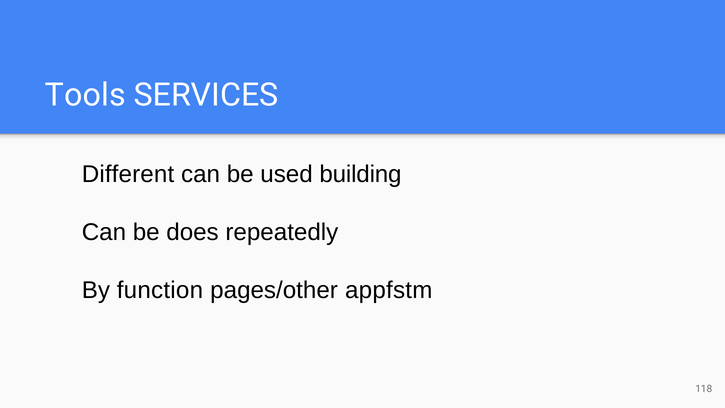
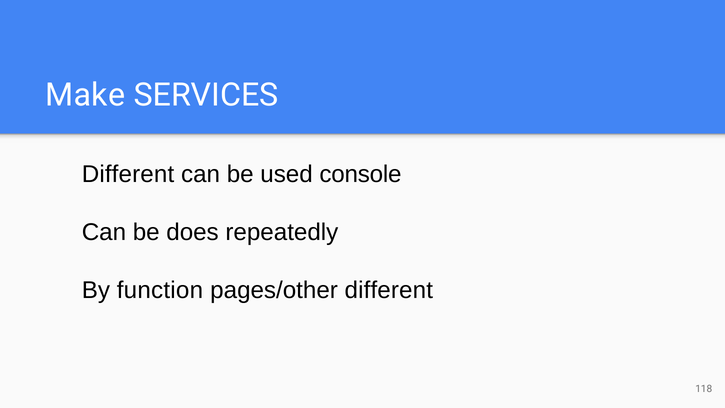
Tools: Tools -> Make (85, 95)
building: building -> console (360, 174)
pages/other appfstm: appfstm -> different (389, 290)
